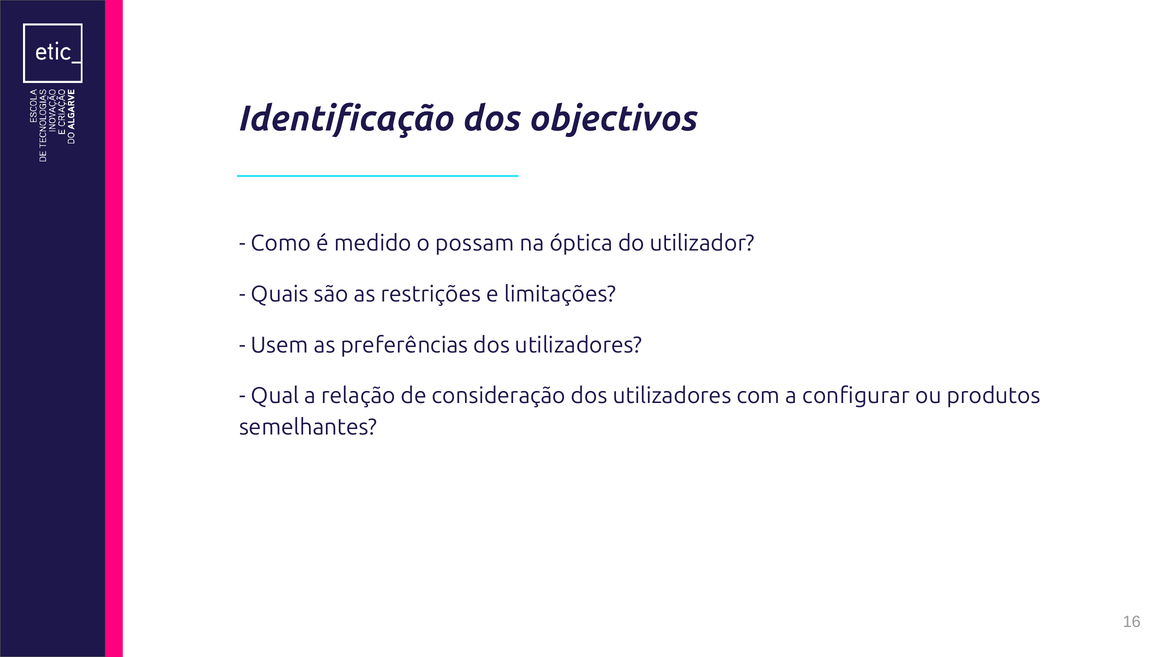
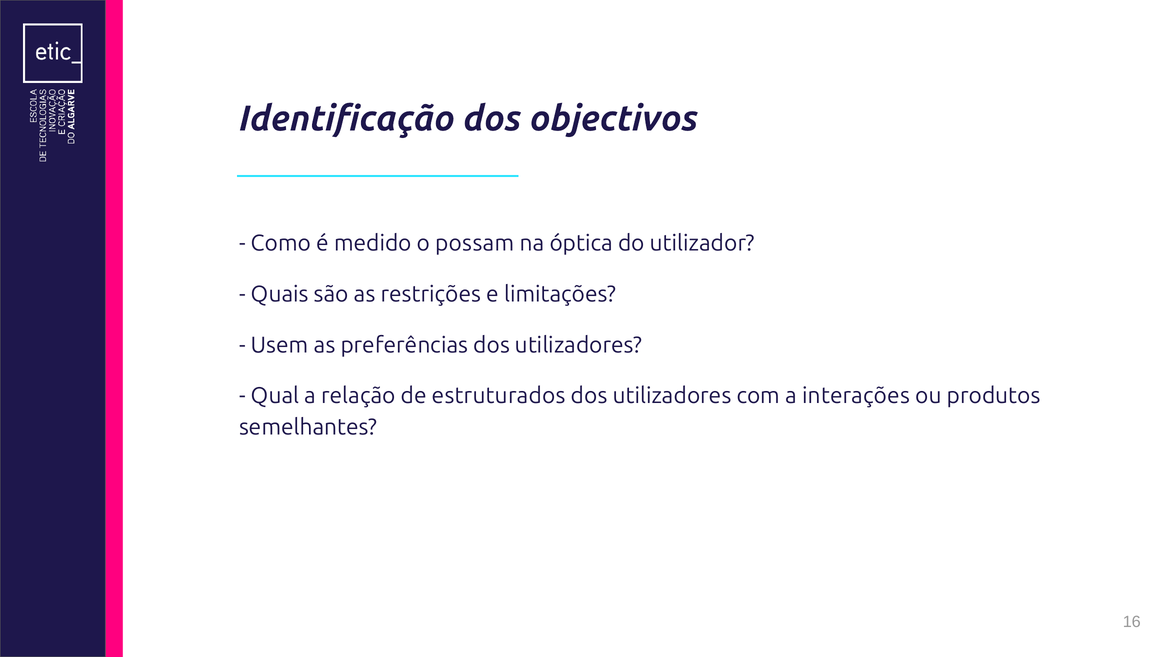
consideração: consideração -> estruturados (499, 396)
configurar: configurar -> interações (856, 396)
